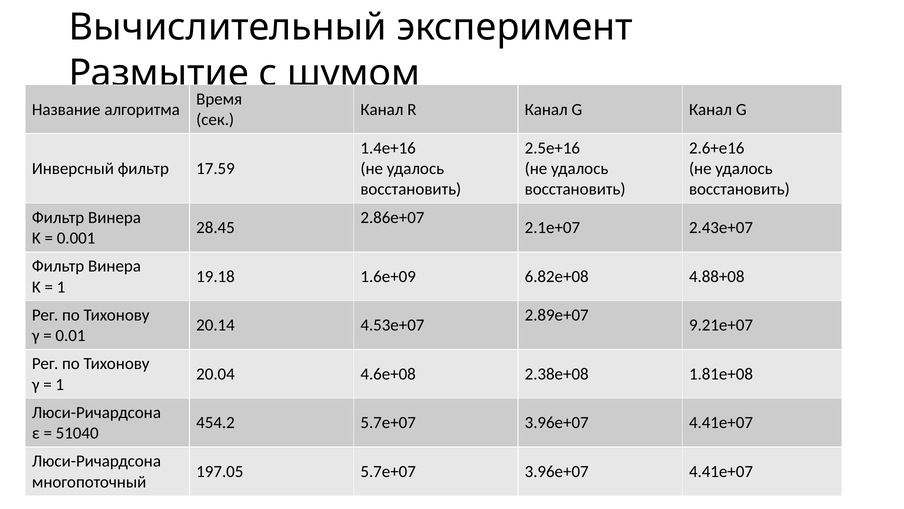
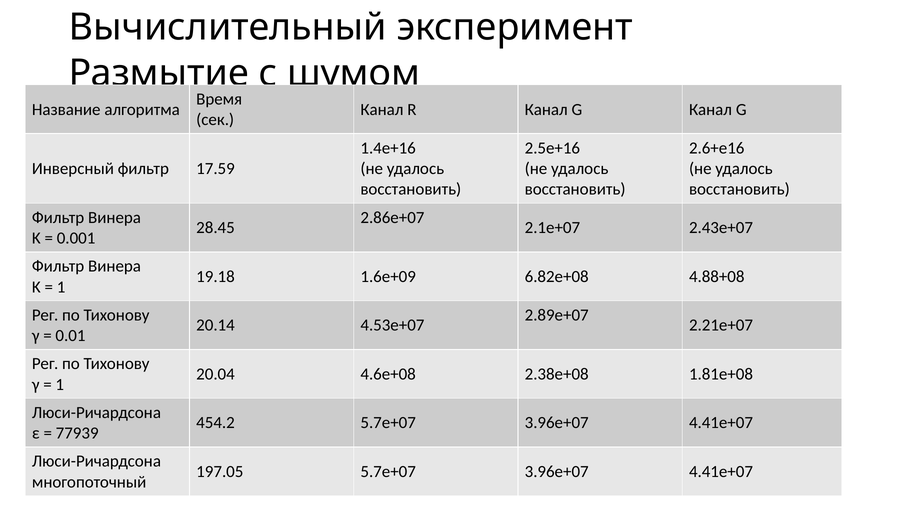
9.21e+07: 9.21e+07 -> 2.21e+07 (721, 325)
51040: 51040 -> 77939 (77, 433)
